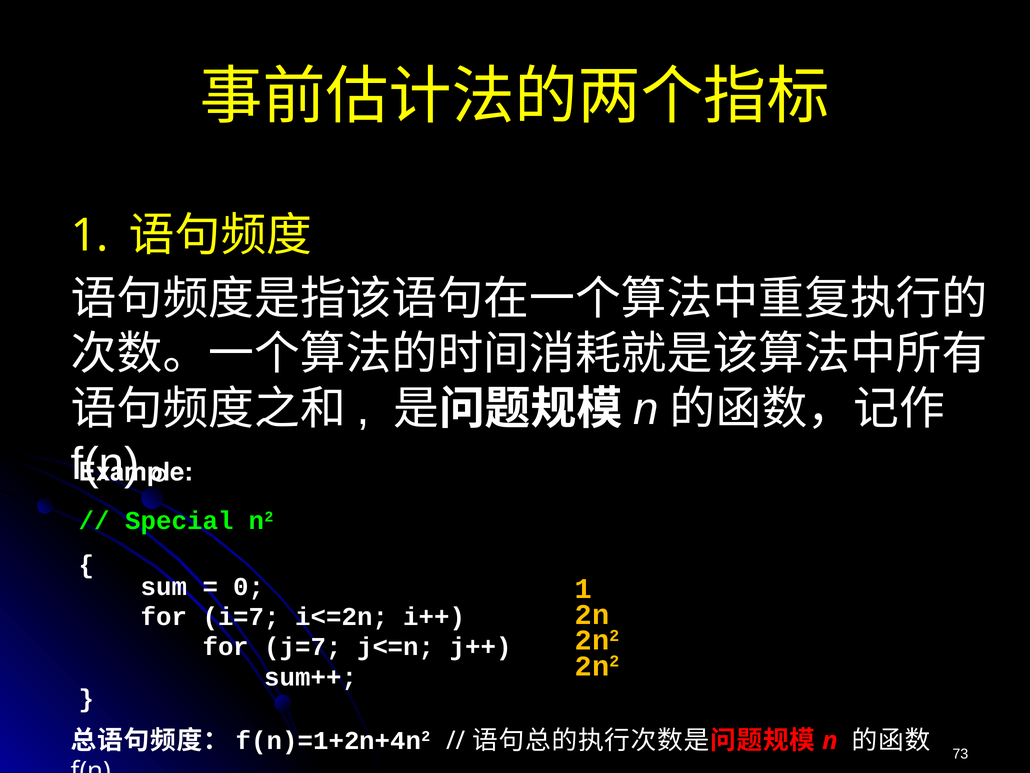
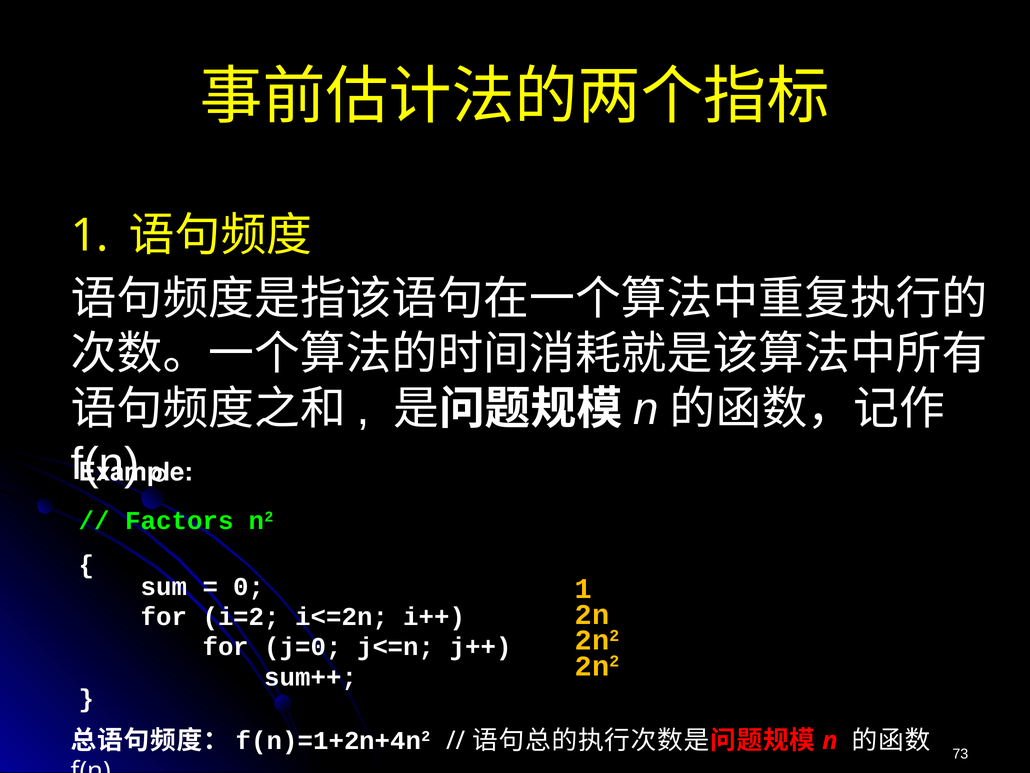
Special: Special -> Factors (179, 521)
i=7: i=7 -> i=2 (241, 616)
j=7: j=7 -> j=0 (303, 647)
